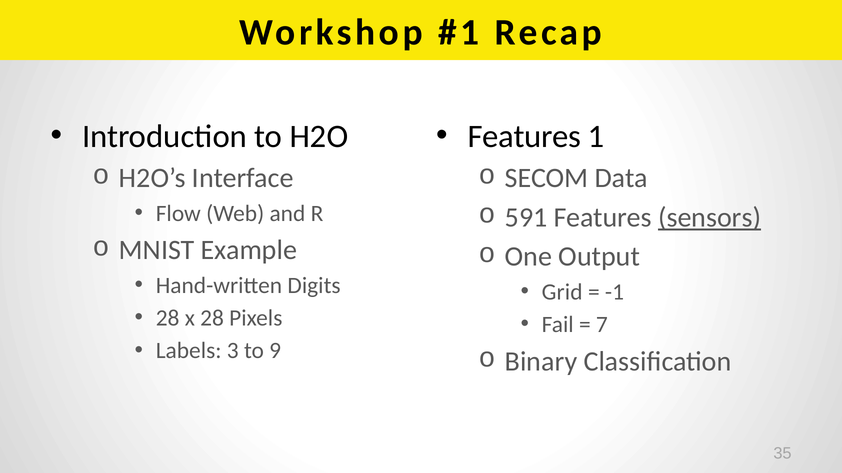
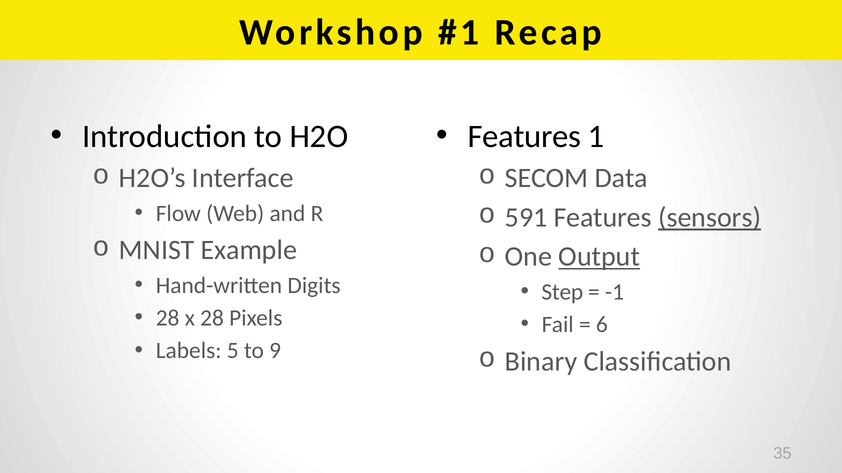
Output underline: none -> present (599, 257)
Grid: Grid -> Step (562, 292)
7: 7 -> 6 (602, 325)
3: 3 -> 5 (233, 351)
